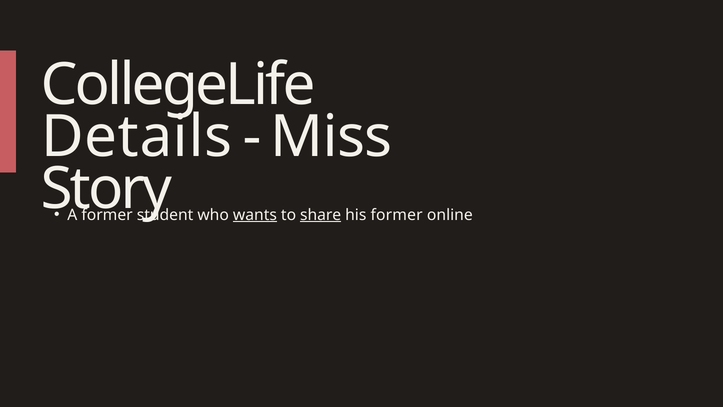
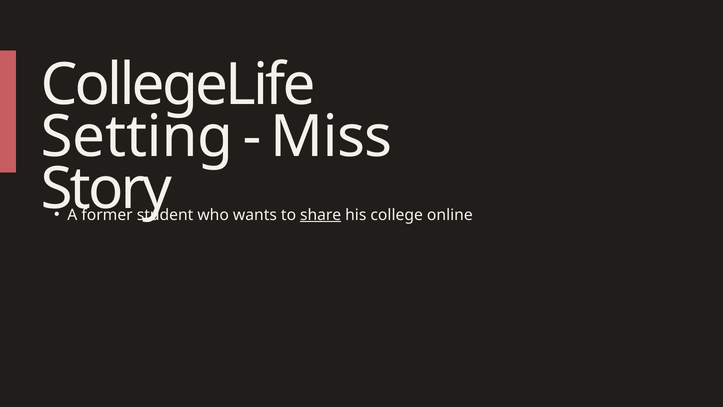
Details: Details -> Setting (137, 137)
wants underline: present -> none (255, 215)
his former: former -> college (397, 215)
